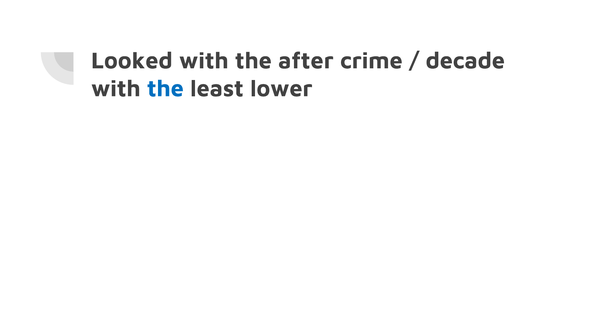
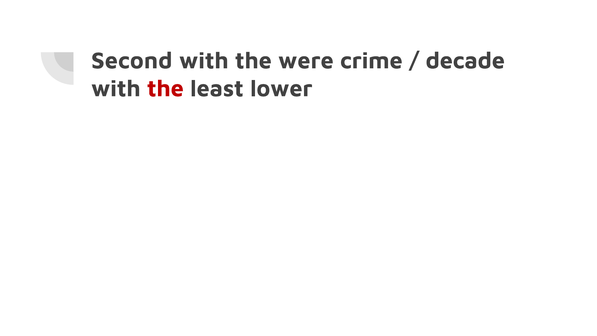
Looked: Looked -> Second (132, 61)
after: after -> were (306, 61)
the colour: blue -> red (165, 88)
